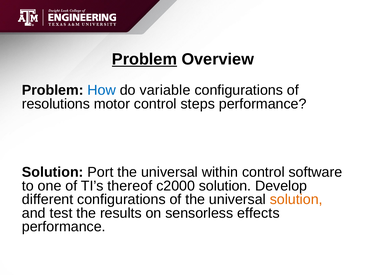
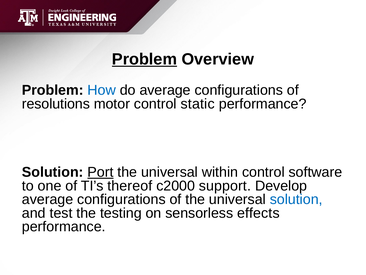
do variable: variable -> average (165, 90)
steps: steps -> static (198, 104)
Port underline: none -> present (100, 172)
c2000 solution: solution -> support (225, 185)
different: different -> average (48, 199)
solution colour: orange -> blue (296, 199)
results: results -> testing (121, 213)
